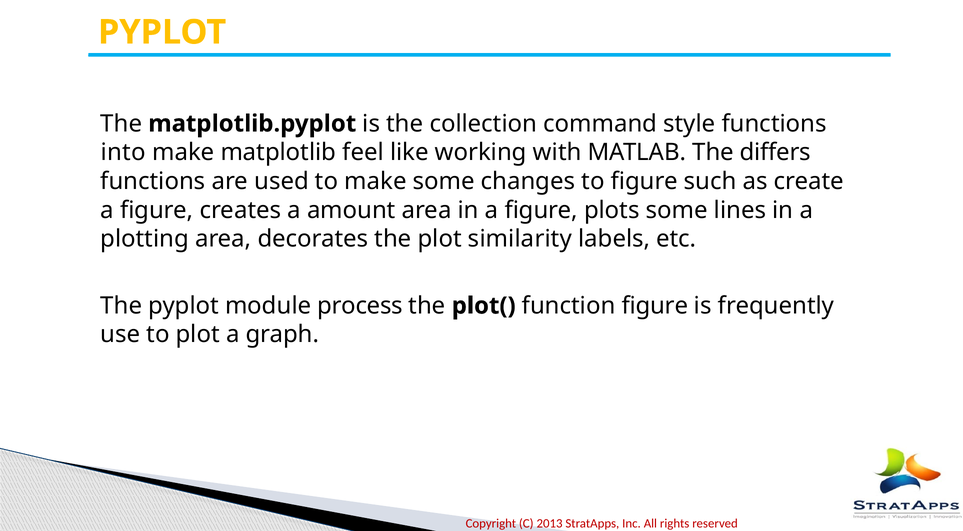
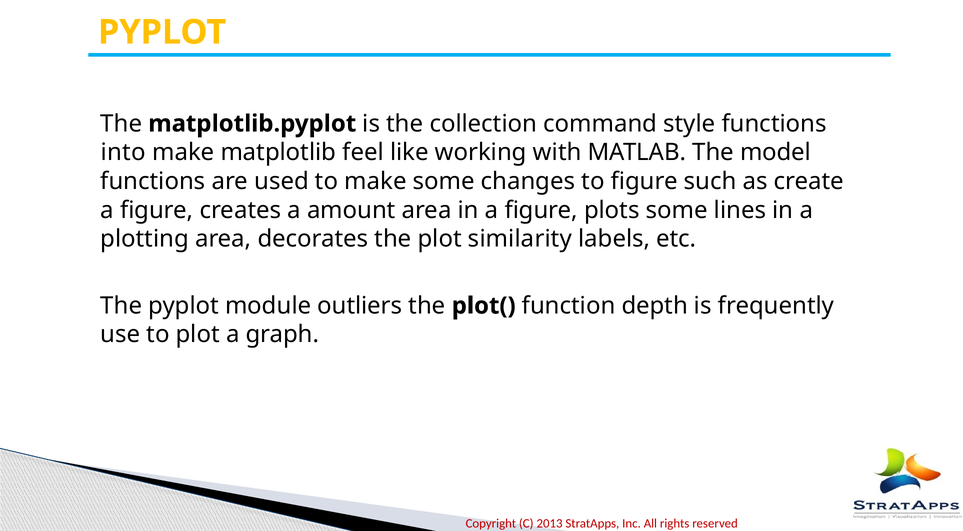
differs: differs -> model (775, 152)
process: process -> outliers (360, 306)
function figure: figure -> depth (655, 306)
